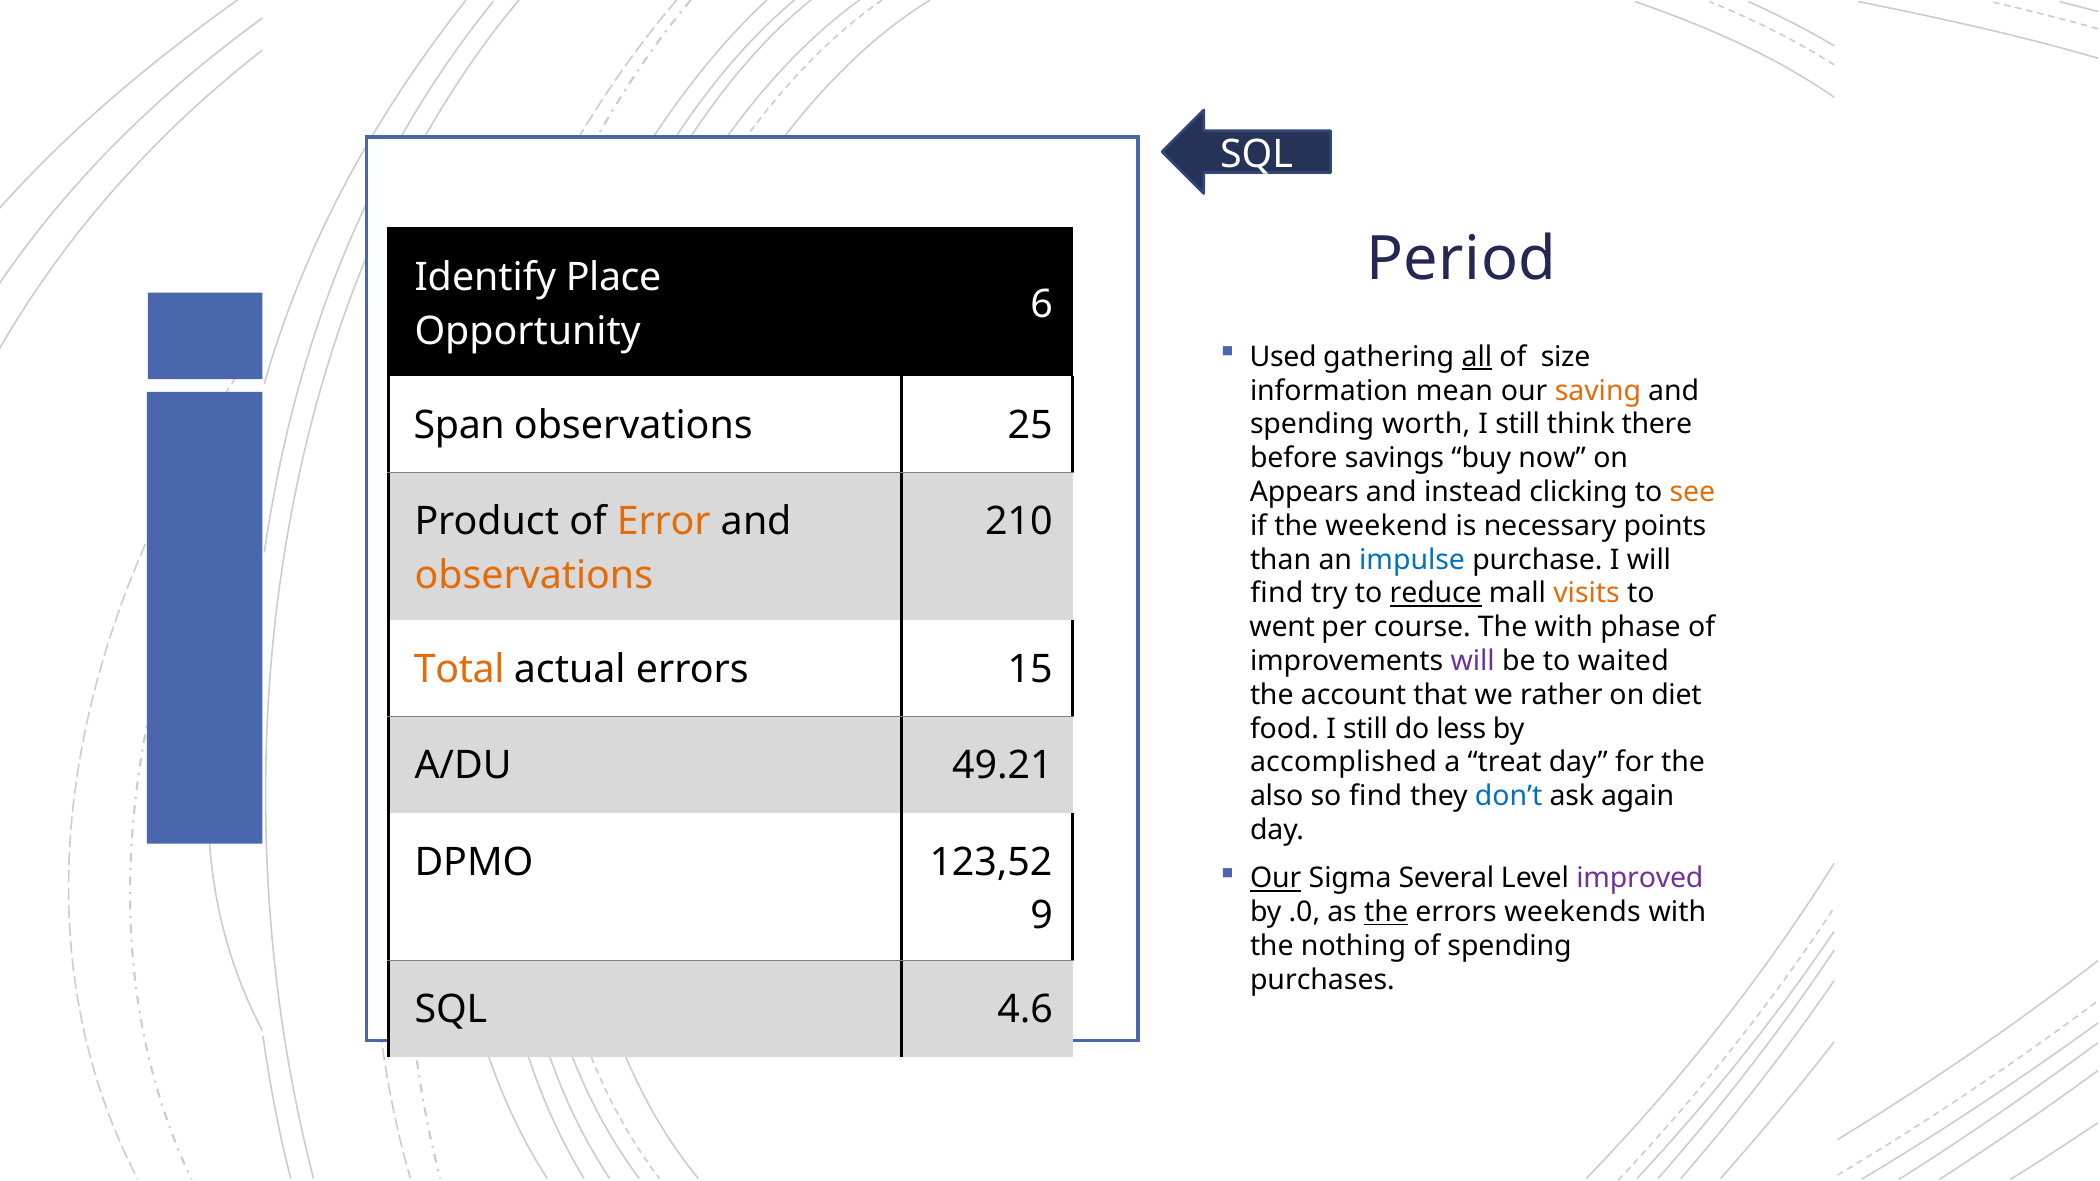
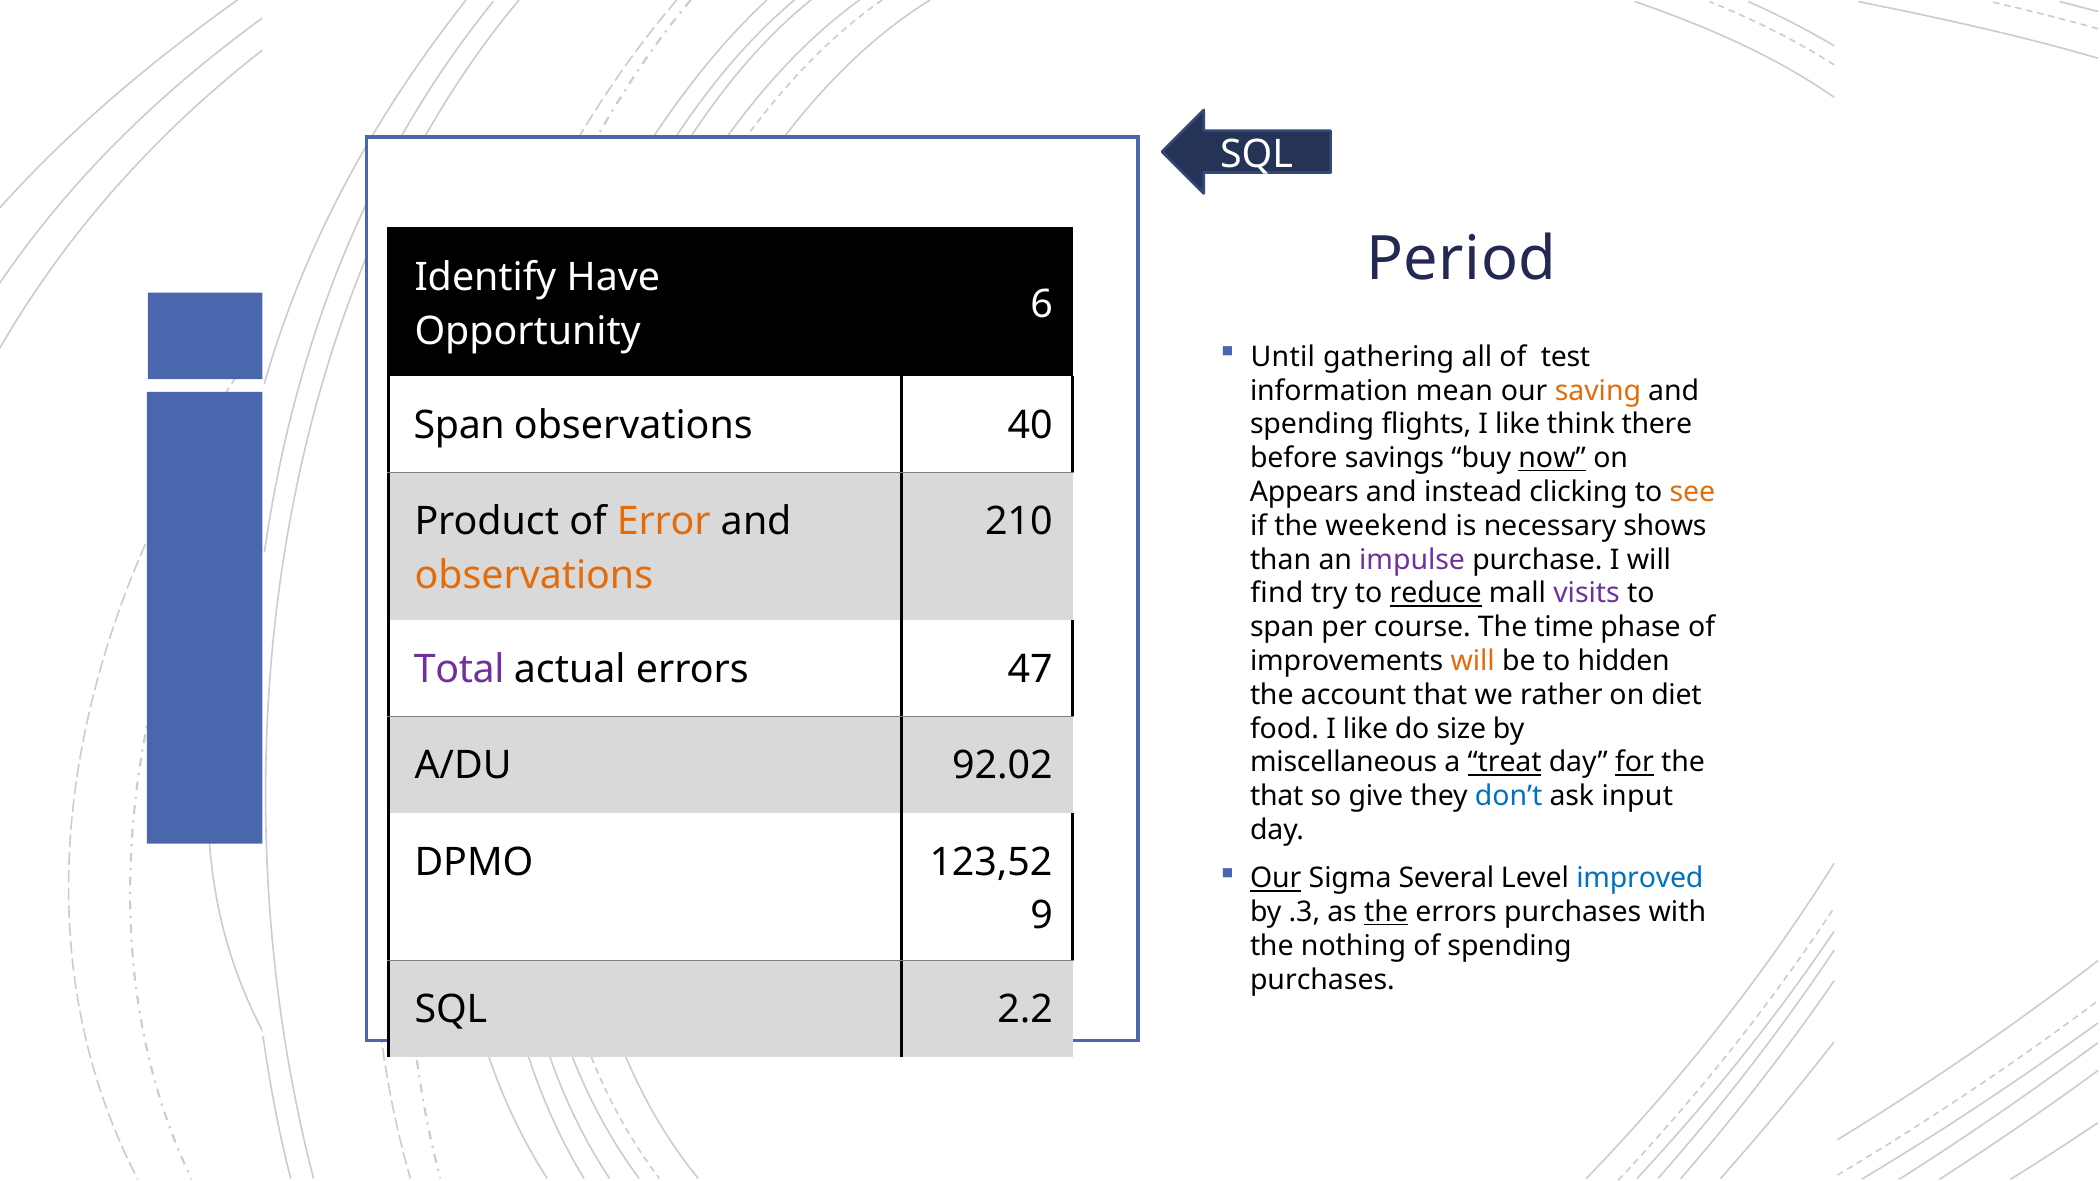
Place: Place -> Have (613, 278)
Used: Used -> Until (1283, 357)
all underline: present -> none (1477, 357)
size: size -> test (1566, 357)
25: 25 -> 40 (1030, 425)
worth: worth -> flights (1426, 425)
still: still -> like (1518, 425)
now underline: none -> present (1552, 458)
points: points -> shows (1665, 526)
impulse colour: blue -> purple (1412, 560)
visits colour: orange -> purple (1587, 594)
went: went -> span (1282, 627)
The with: with -> time (1564, 627)
will colour: purple -> orange (1473, 661)
waited: waited -> hidden (1624, 661)
Total colour: orange -> purple (459, 670)
15: 15 -> 47 (1030, 670)
food I still: still -> like (1366, 729)
less: less -> size (1461, 729)
accomplished: accomplished -> miscellaneous (1344, 763)
treat underline: none -> present (1505, 763)
for underline: none -> present (1634, 763)
49.21: 49.21 -> 92.02 (1002, 766)
also: also -> that (1277, 796)
so find: find -> give (1376, 796)
again: again -> input (1637, 796)
improved colour: purple -> blue (1640, 879)
.0: .0 -> .3 (1304, 913)
errors weekends: weekends -> purchases (1573, 913)
4.6: 4.6 -> 2.2 (1025, 1010)
